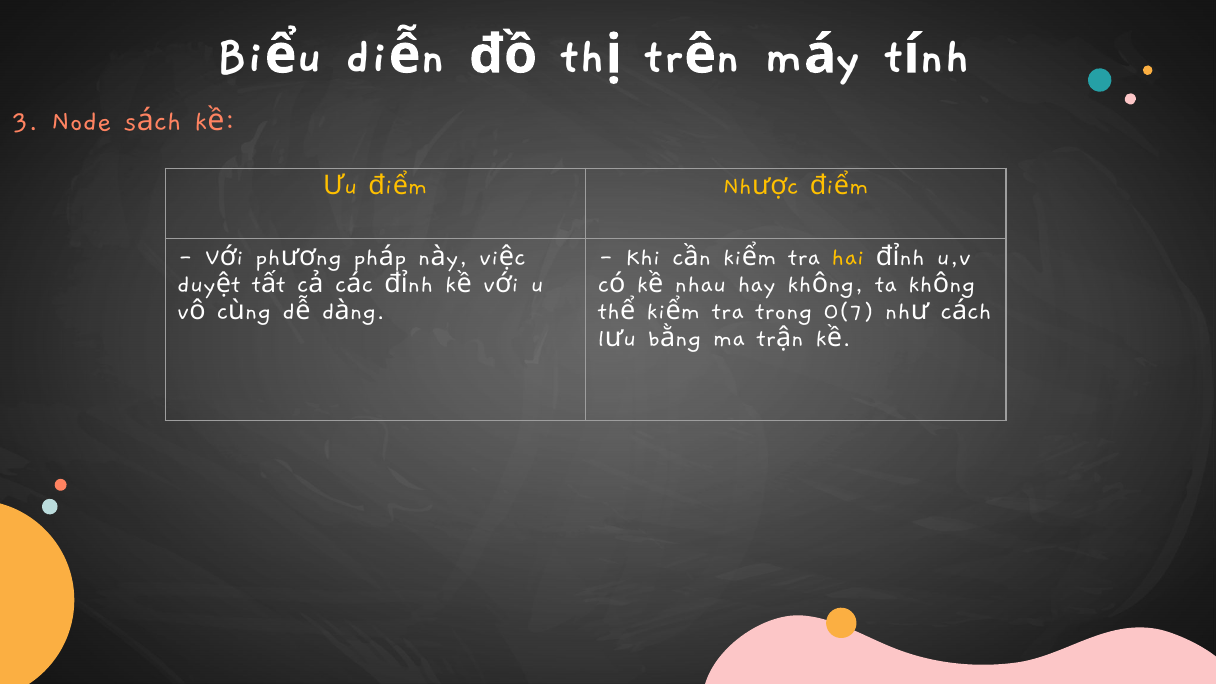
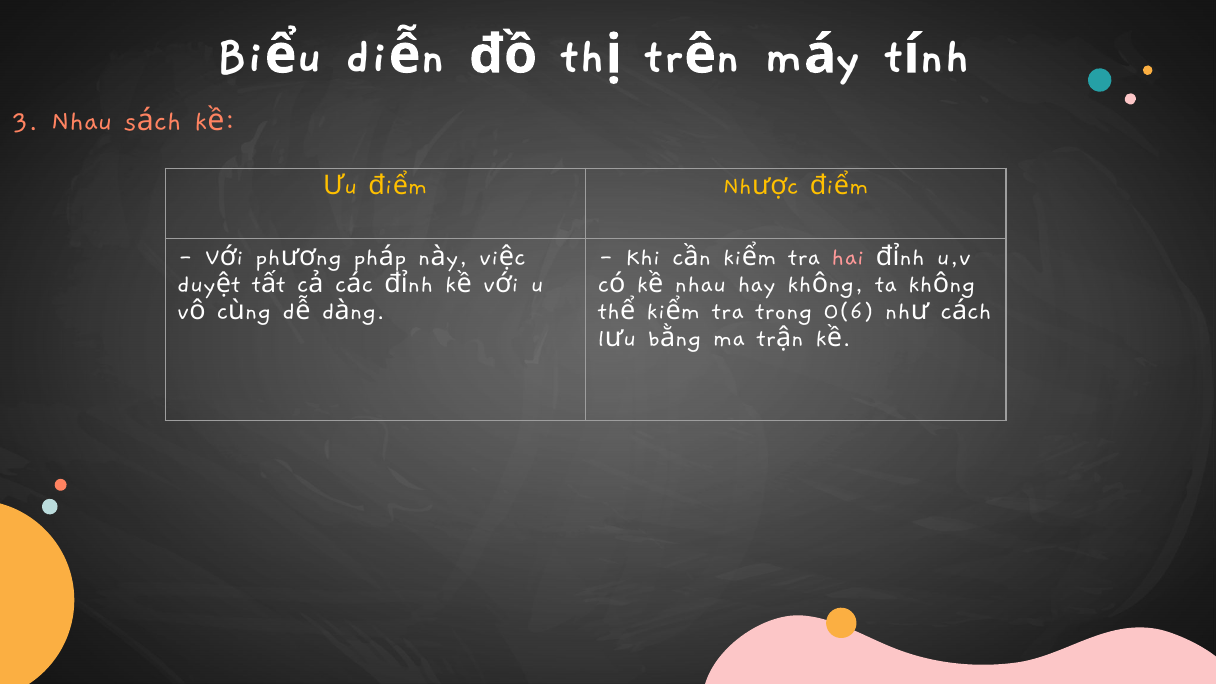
3 Node: Node -> Nhau (82, 120)
hai colour: yellow -> pink (848, 256)
O(7: O(7 -> O(6 (849, 310)
